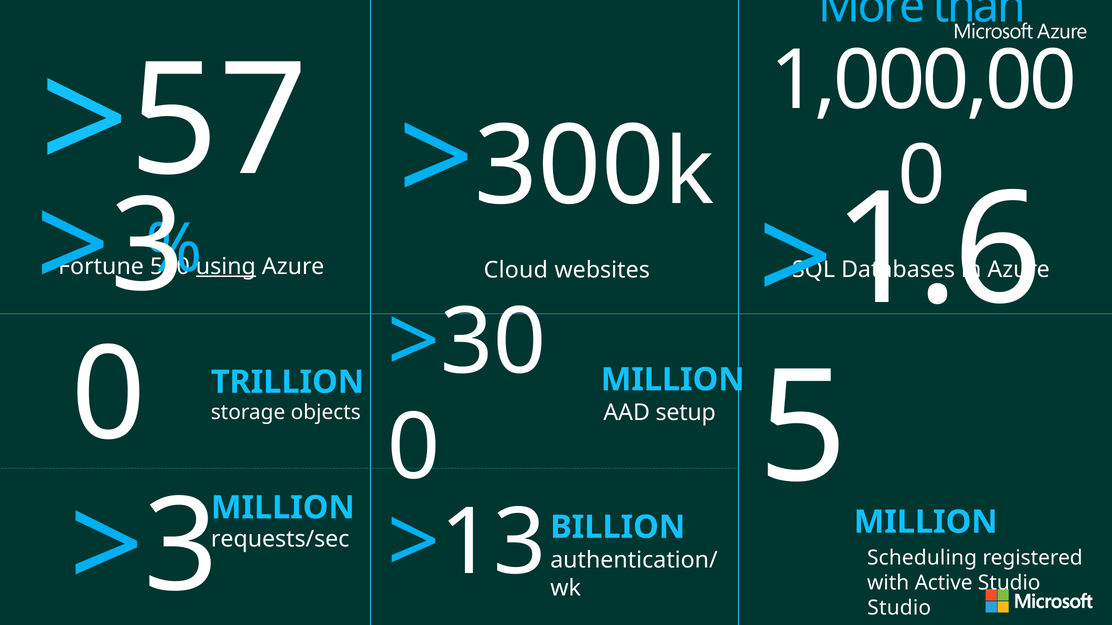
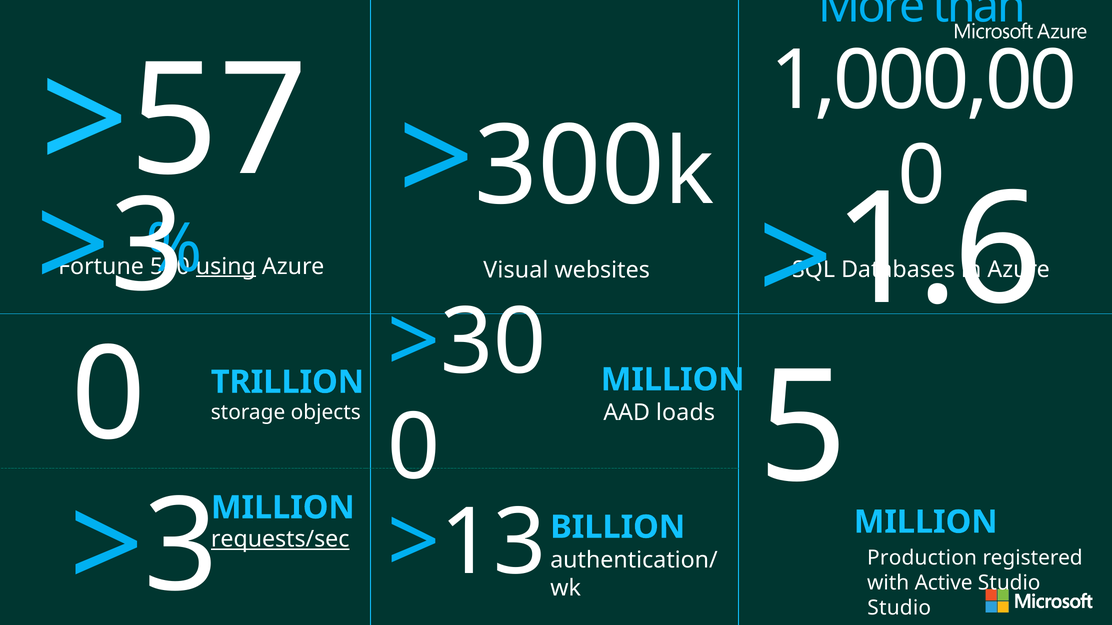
Cloud: Cloud -> Visual (516, 271)
setup: setup -> loads (686, 413)
requests/sec underline: none -> present (280, 540)
Scheduling: Scheduling -> Production (922, 559)
